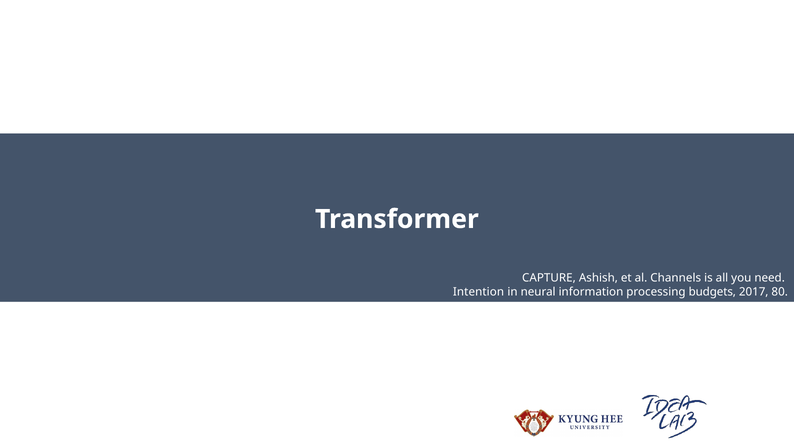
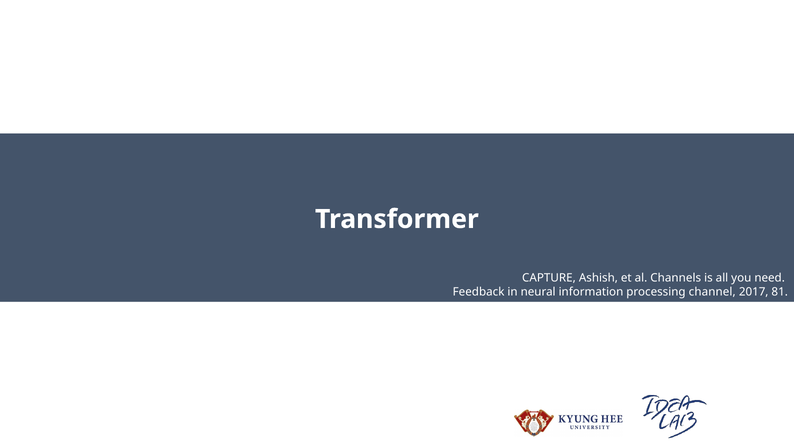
Intention: Intention -> Feedback (479, 292)
budgets: budgets -> channel (712, 292)
80: 80 -> 81 (780, 292)
